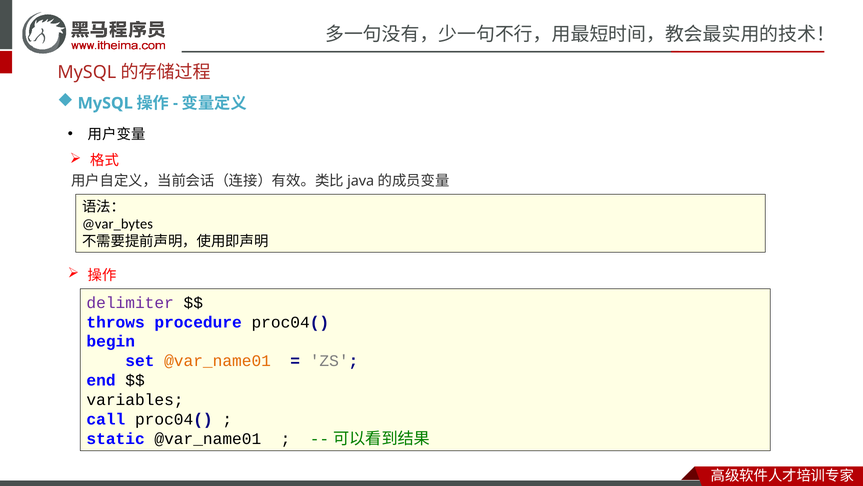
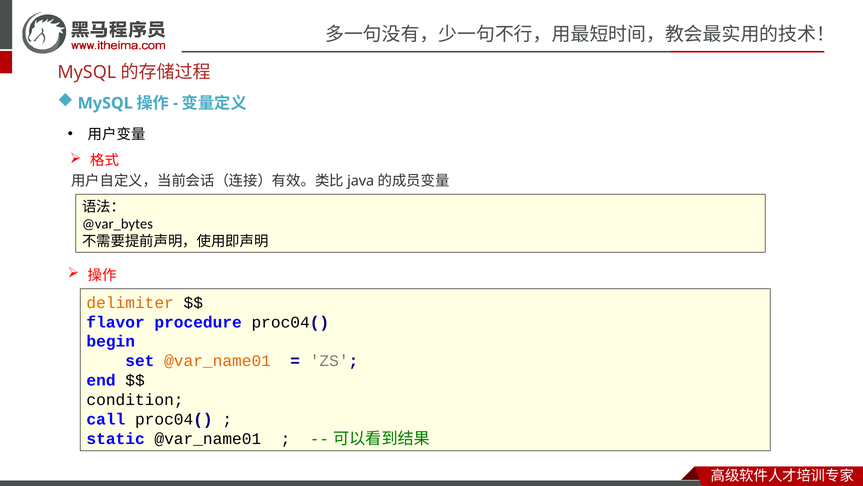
delimiter colour: purple -> orange (130, 302)
throws: throws -> flavor (116, 322)
variables: variables -> condition (135, 399)
